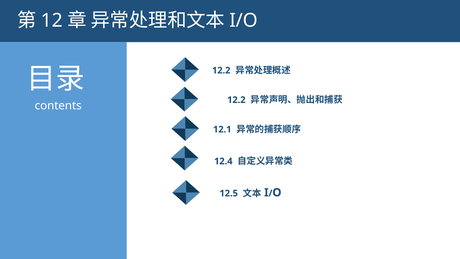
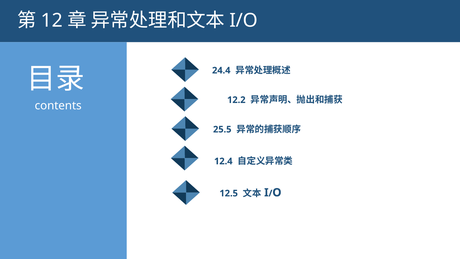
12.2: 12.2 -> 24.4 (221, 70)
12.1: 12.1 -> 25.5 (222, 129)
